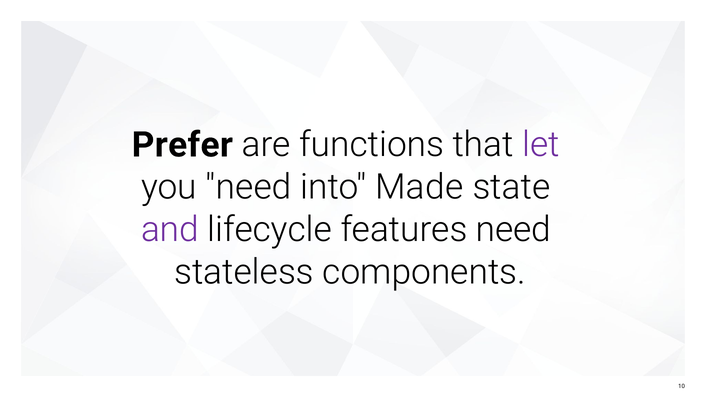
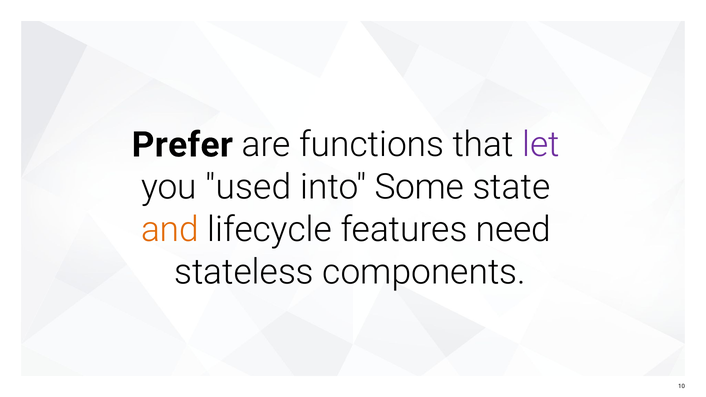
you need: need -> used (248, 187)
Made: Made -> Some (420, 187)
and colour: purple -> orange (170, 230)
